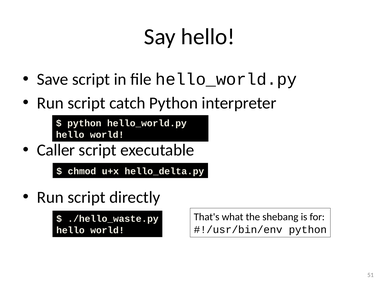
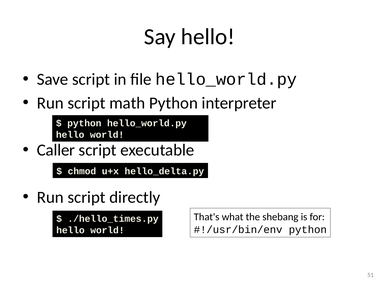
catch: catch -> math (127, 103)
./hello_waste.py: ./hello_waste.py -> ./hello_times.py (113, 219)
